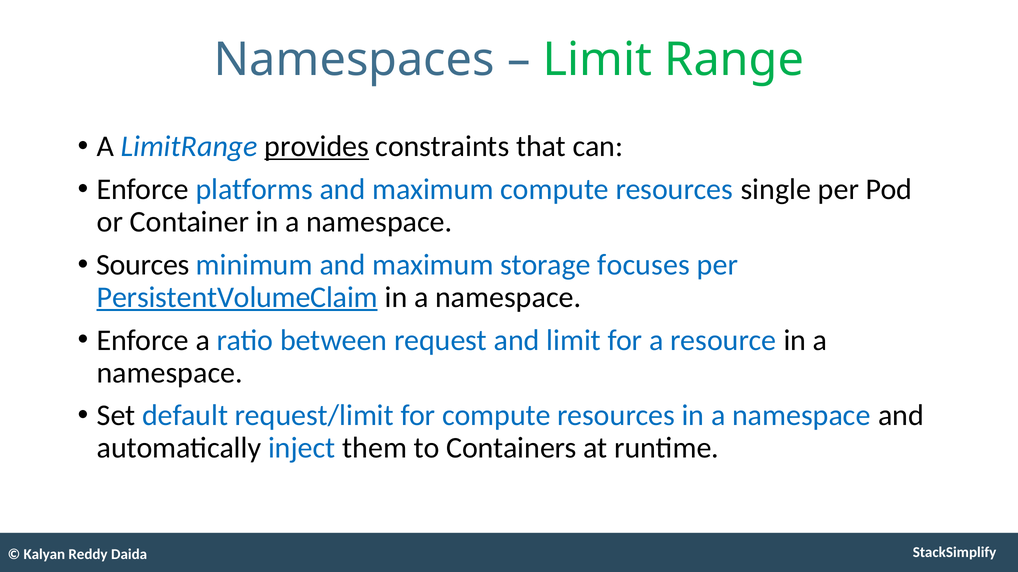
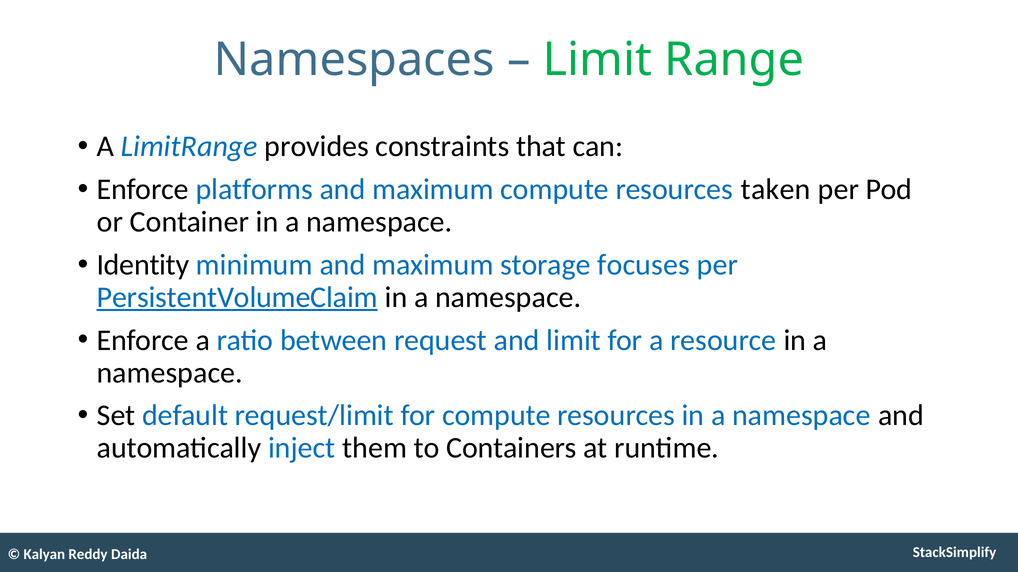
provides underline: present -> none (317, 147)
single: single -> taken (776, 190)
Sources: Sources -> Identity (143, 265)
